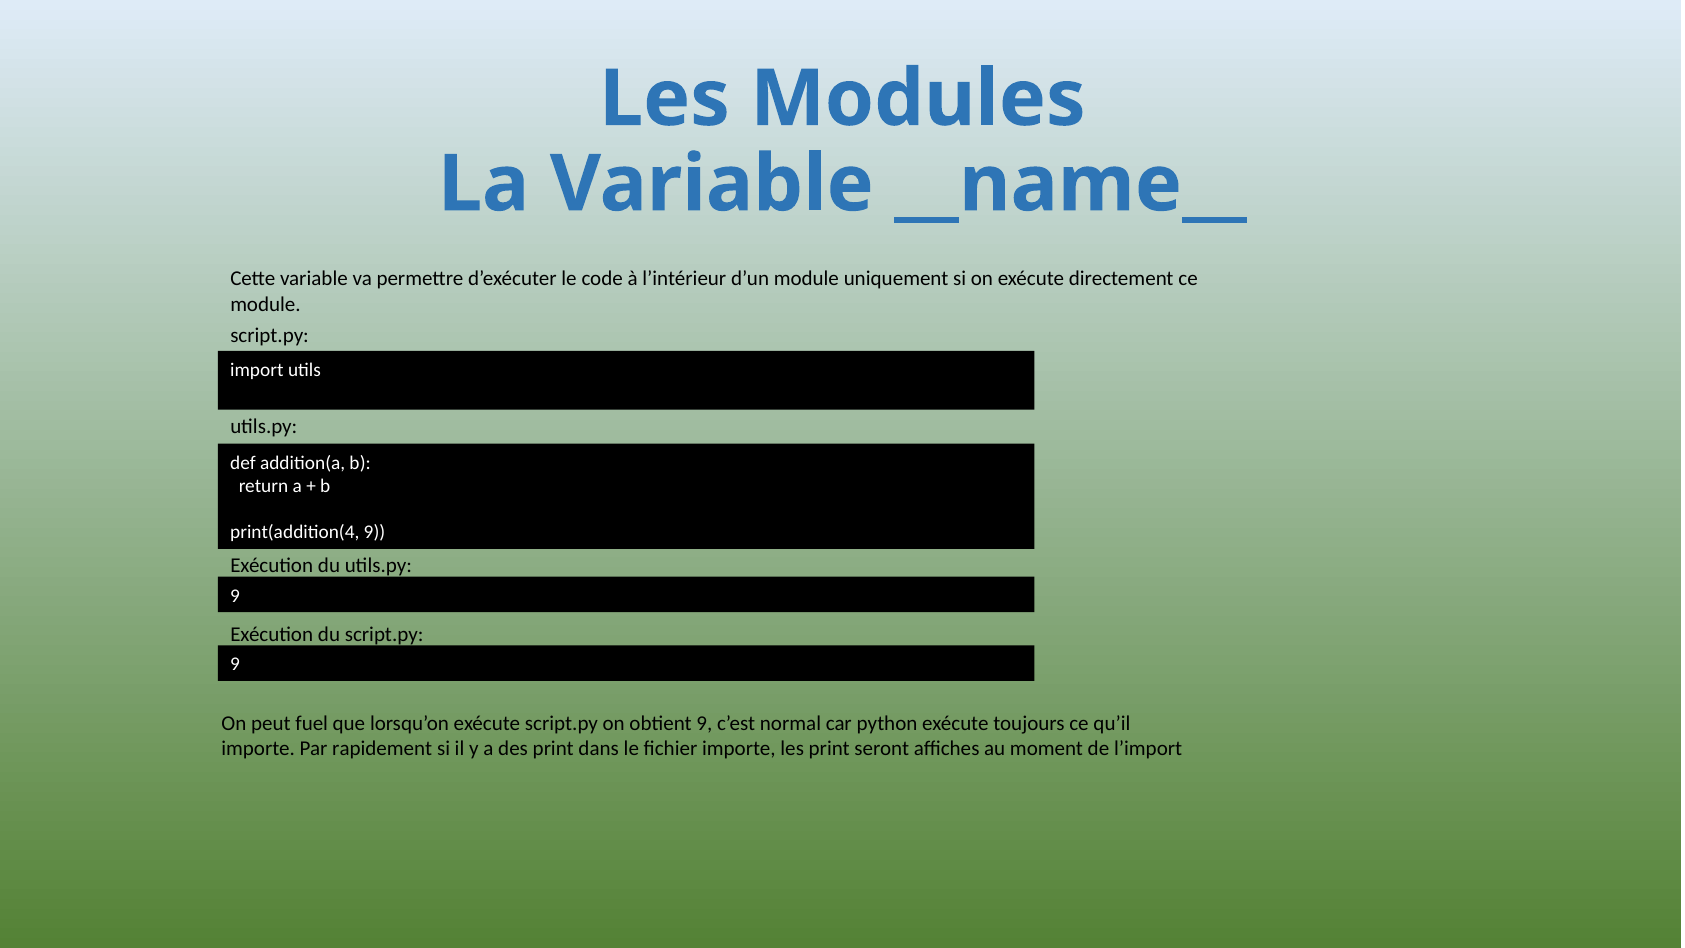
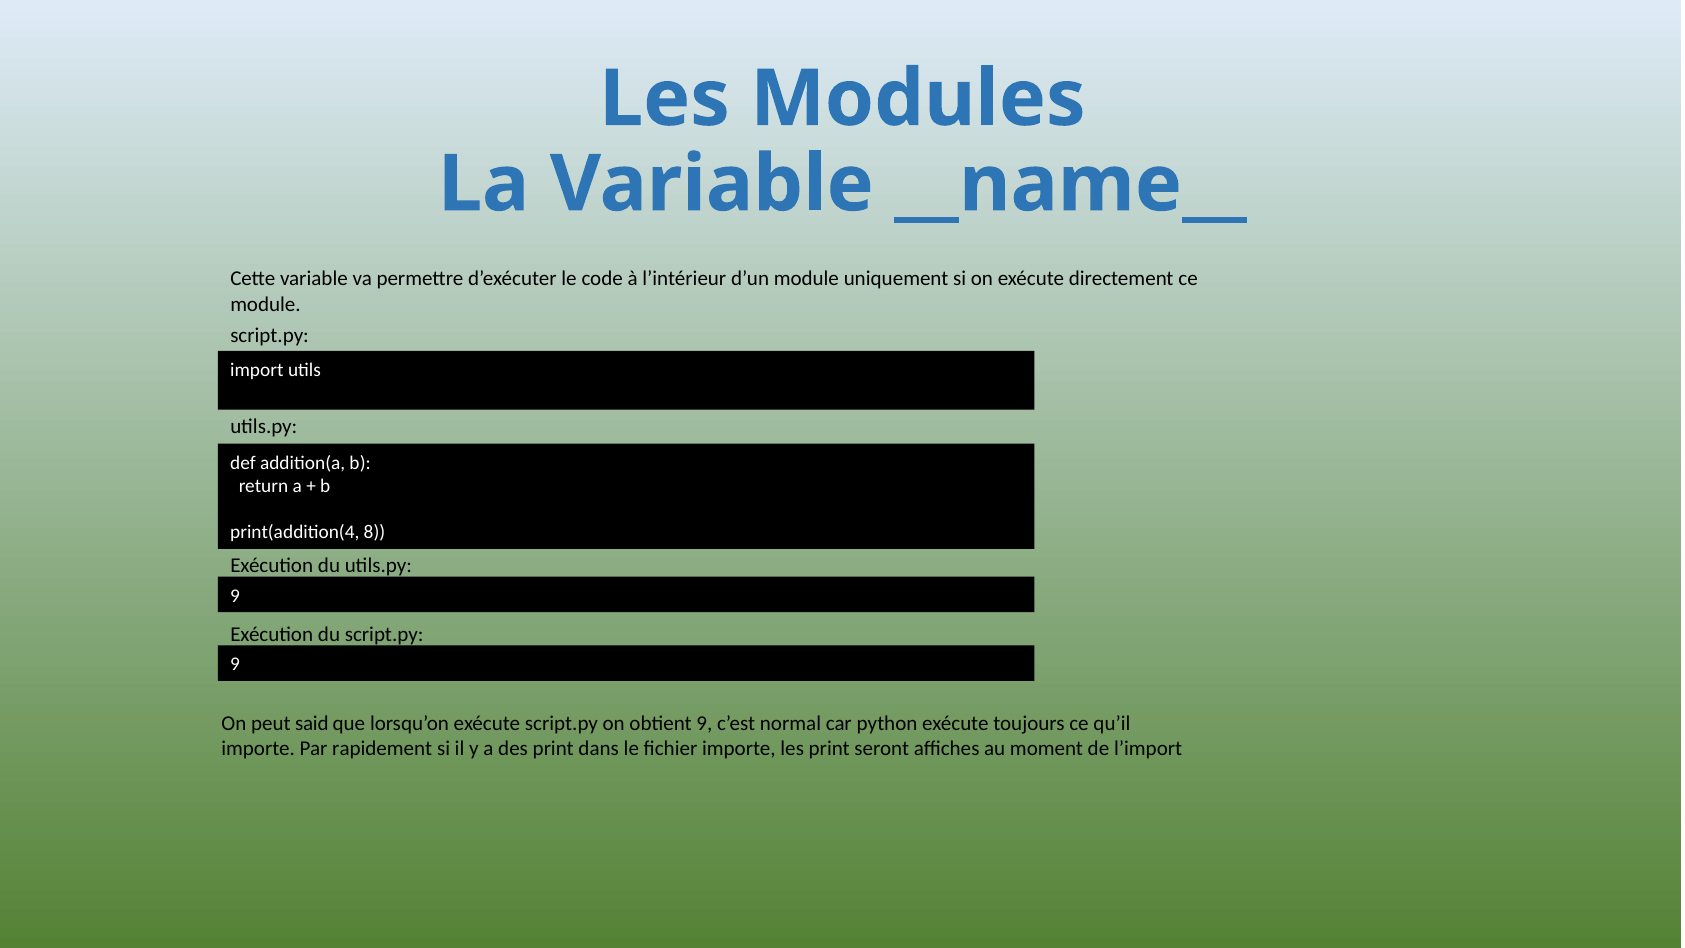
print(addition(4 9: 9 -> 8 (375, 532)
fuel: fuel -> said (312, 723)
